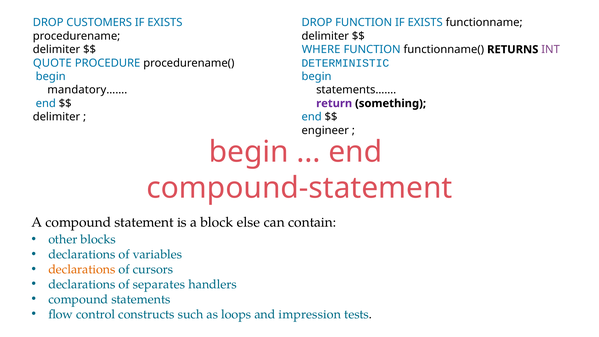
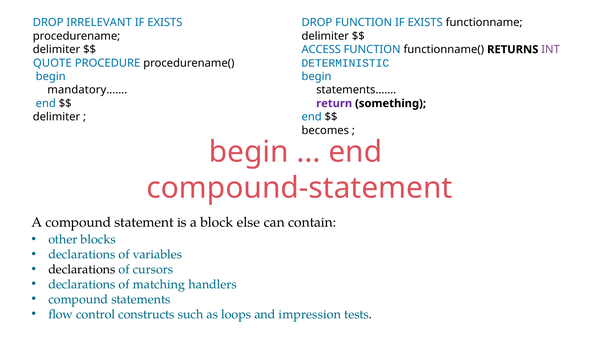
CUSTOMERS: CUSTOMERS -> IRRELEVANT (99, 23)
WHERE: WHERE -> ACCESS (321, 49)
engineer: engineer -> becomes (325, 130)
declarations colour: orange -> black (82, 269)
separates: separates -> matching (159, 284)
